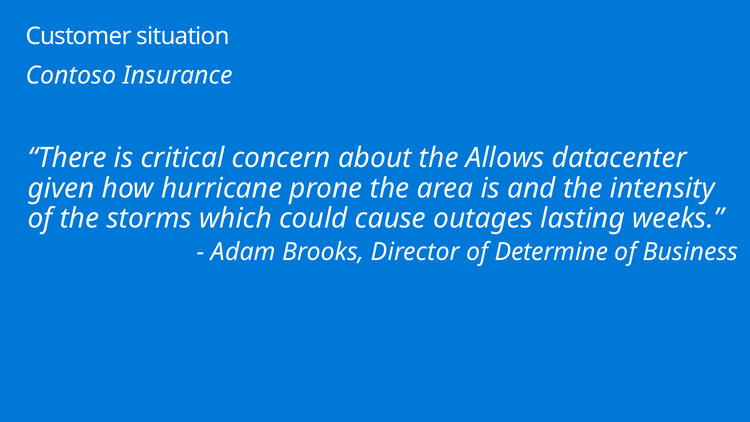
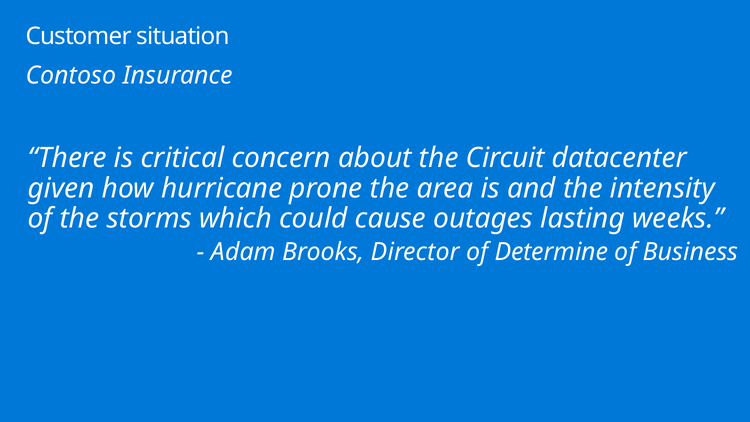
Allows: Allows -> Circuit (505, 158)
